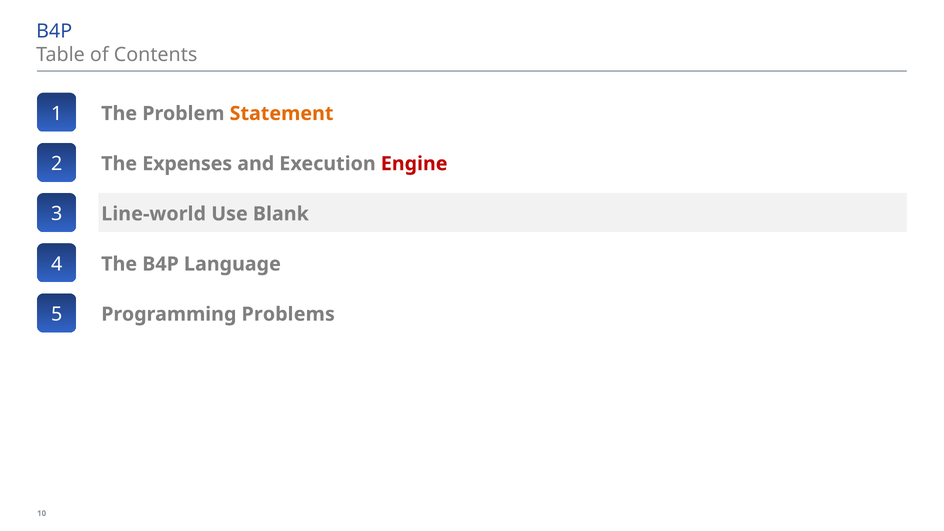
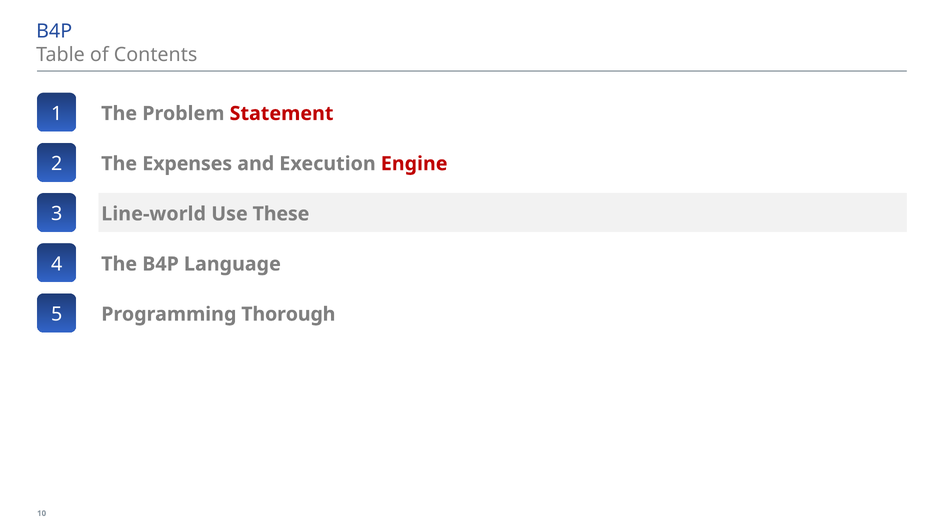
Statement colour: orange -> red (282, 114)
Blank: Blank -> These (281, 214)
Problems: Problems -> Thorough (288, 314)
